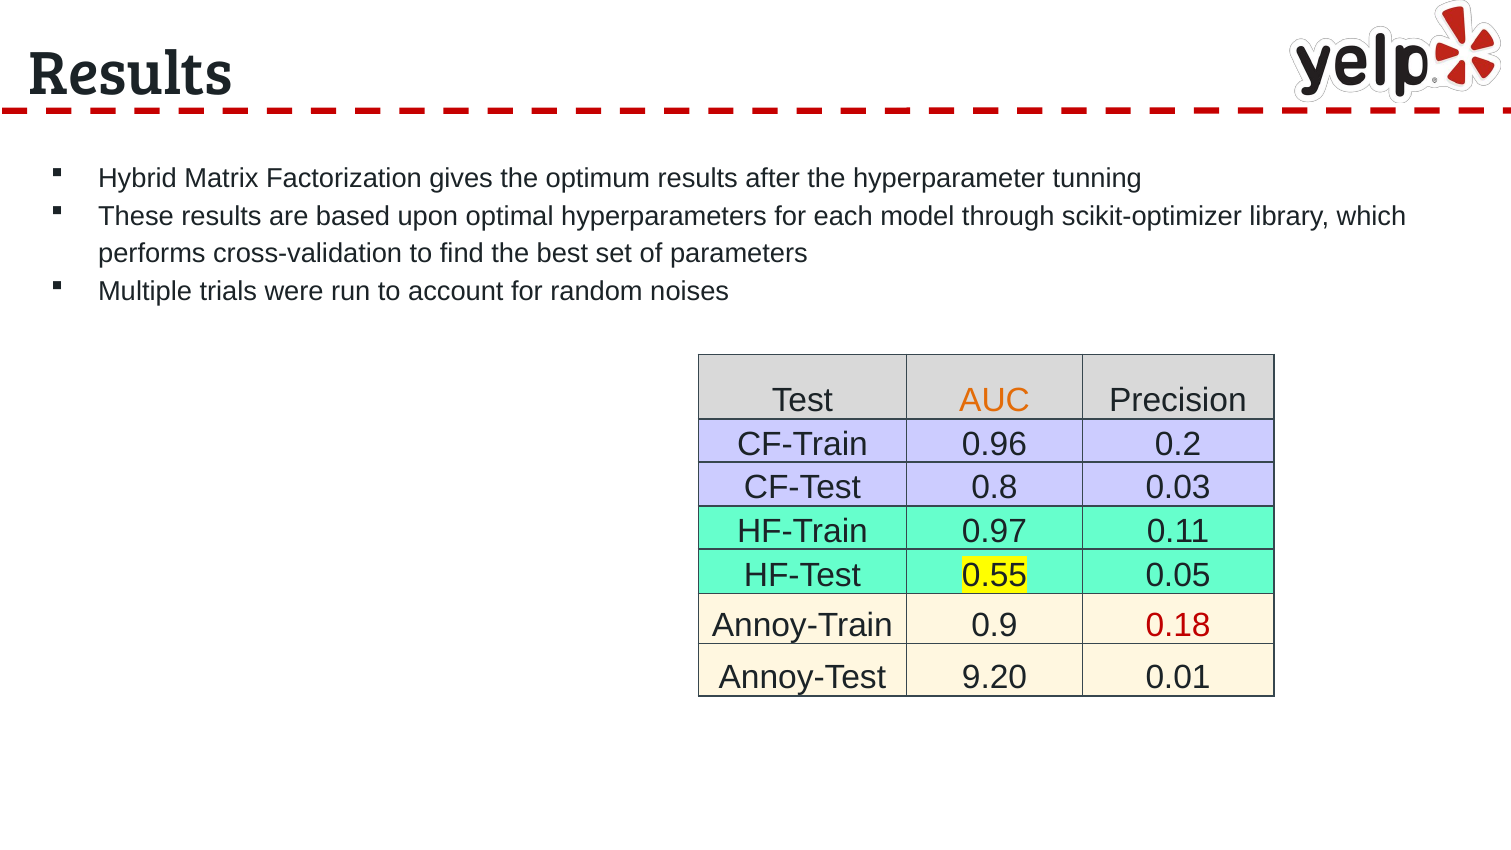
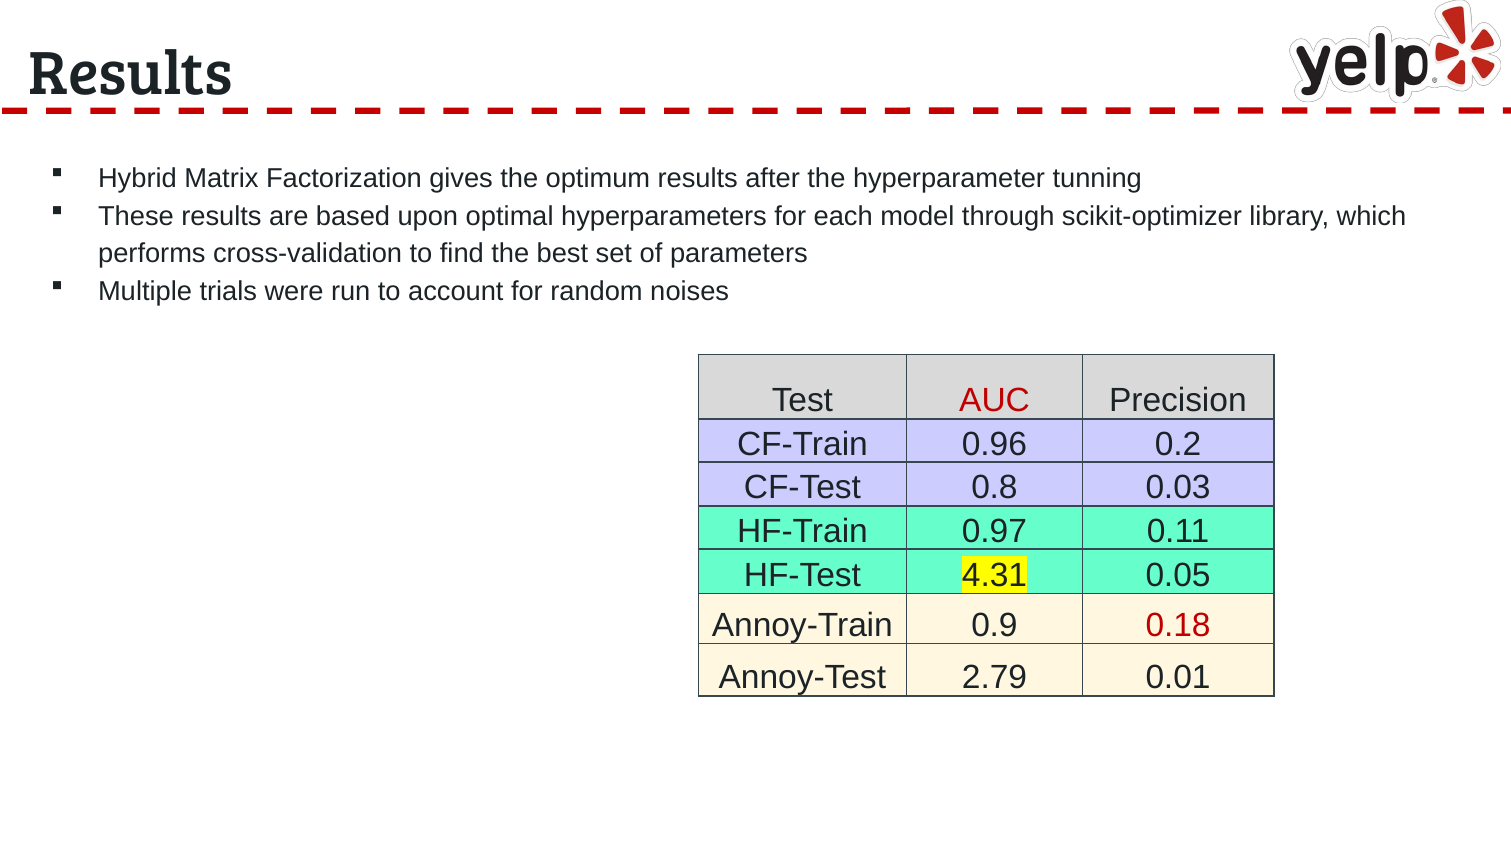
AUC colour: orange -> red (995, 400)
0.55: 0.55 -> 4.31 (994, 575)
9.20: 9.20 -> 2.79 (994, 678)
